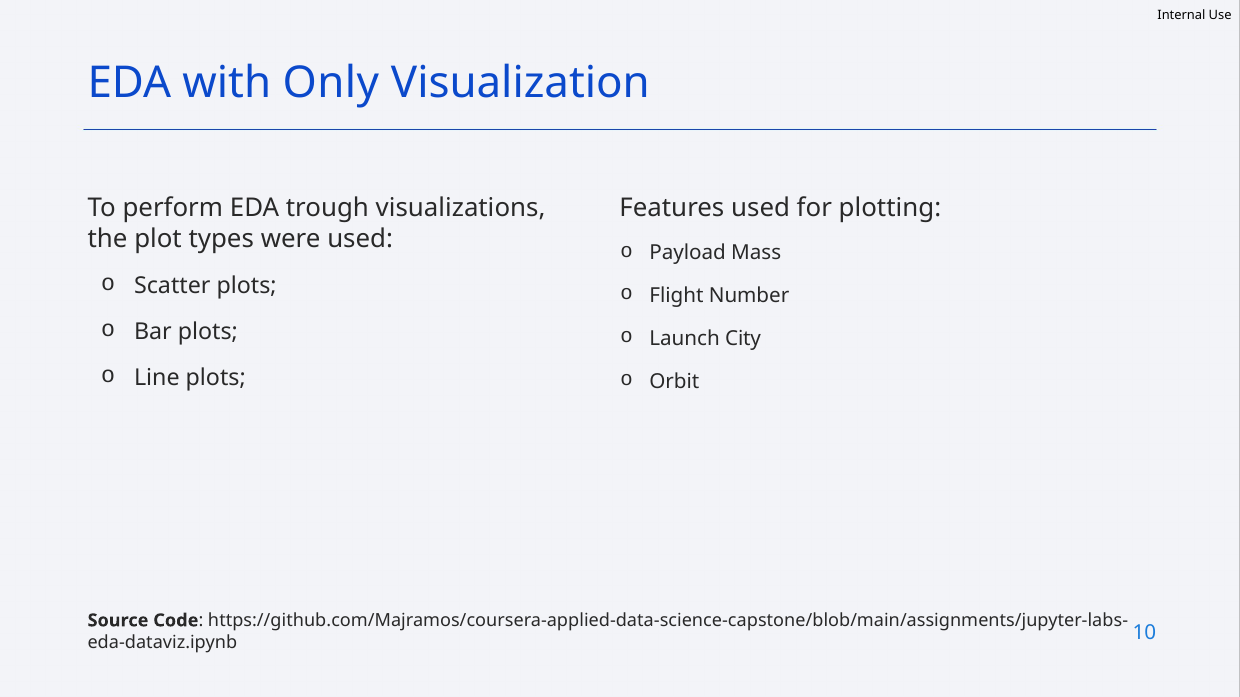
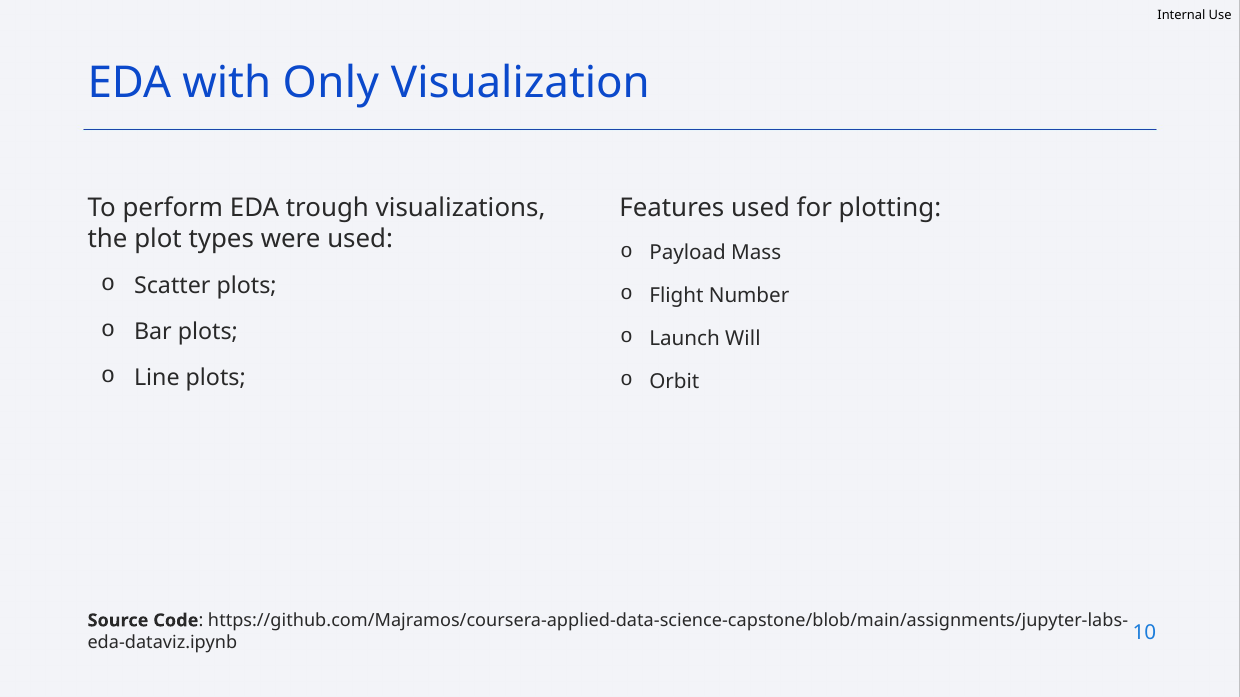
City: City -> Will (743, 339)
